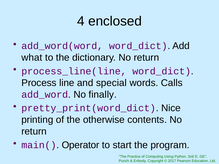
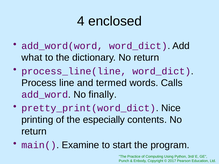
special: special -> termed (111, 83)
otherwise: otherwise -> especially (104, 120)
Operator: Operator -> Examine (81, 145)
